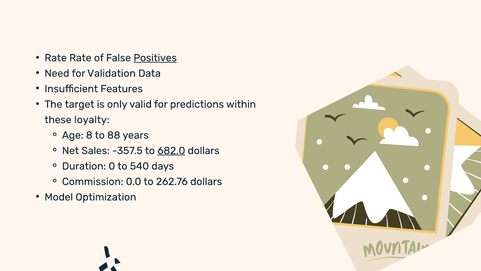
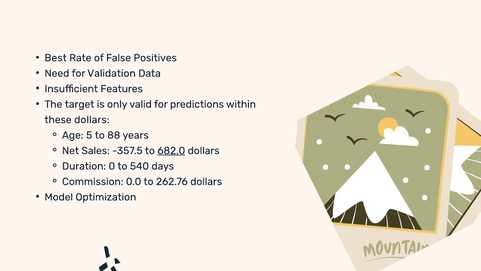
Rate: Rate -> Best (56, 58)
Positives underline: present -> none (155, 58)
these loyalty: loyalty -> dollars (92, 120)
8: 8 -> 5 (89, 135)
